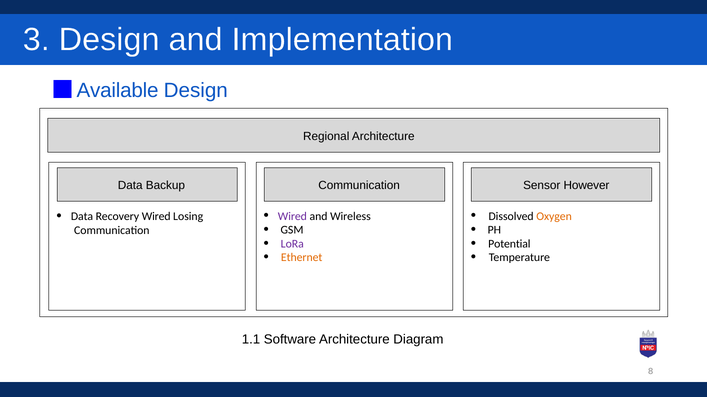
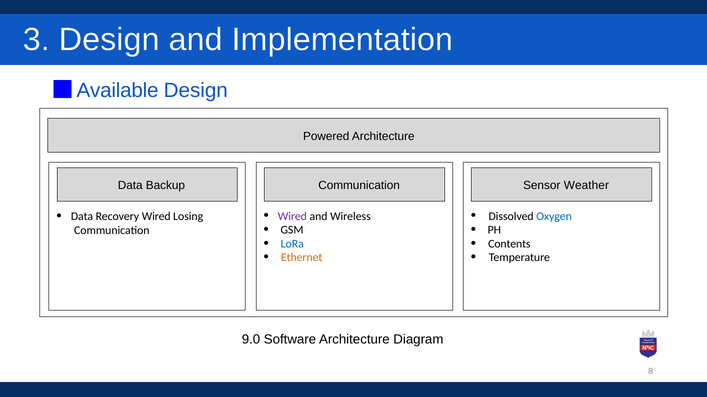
Regional: Regional -> Powered (326, 137)
However: However -> Weather (586, 186)
Oxygen colour: orange -> blue (554, 217)
LoRa colour: purple -> blue (292, 244)
Potential: Potential -> Contents (509, 244)
1.1: 1.1 -> 9.0 (251, 340)
